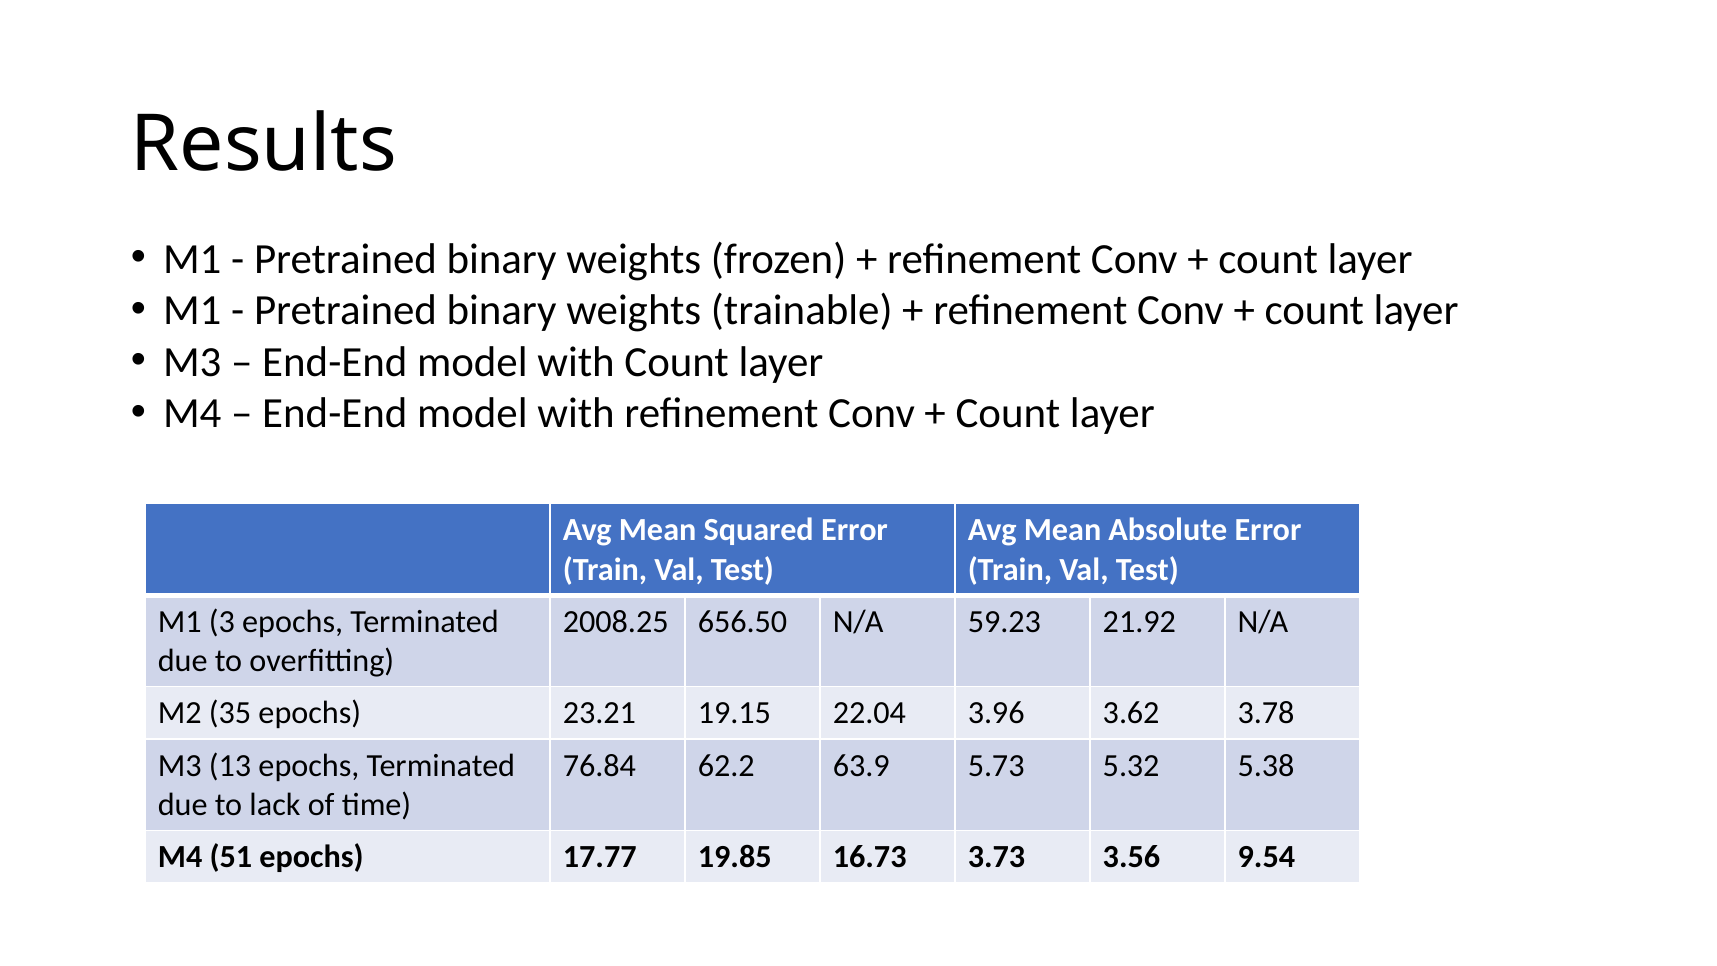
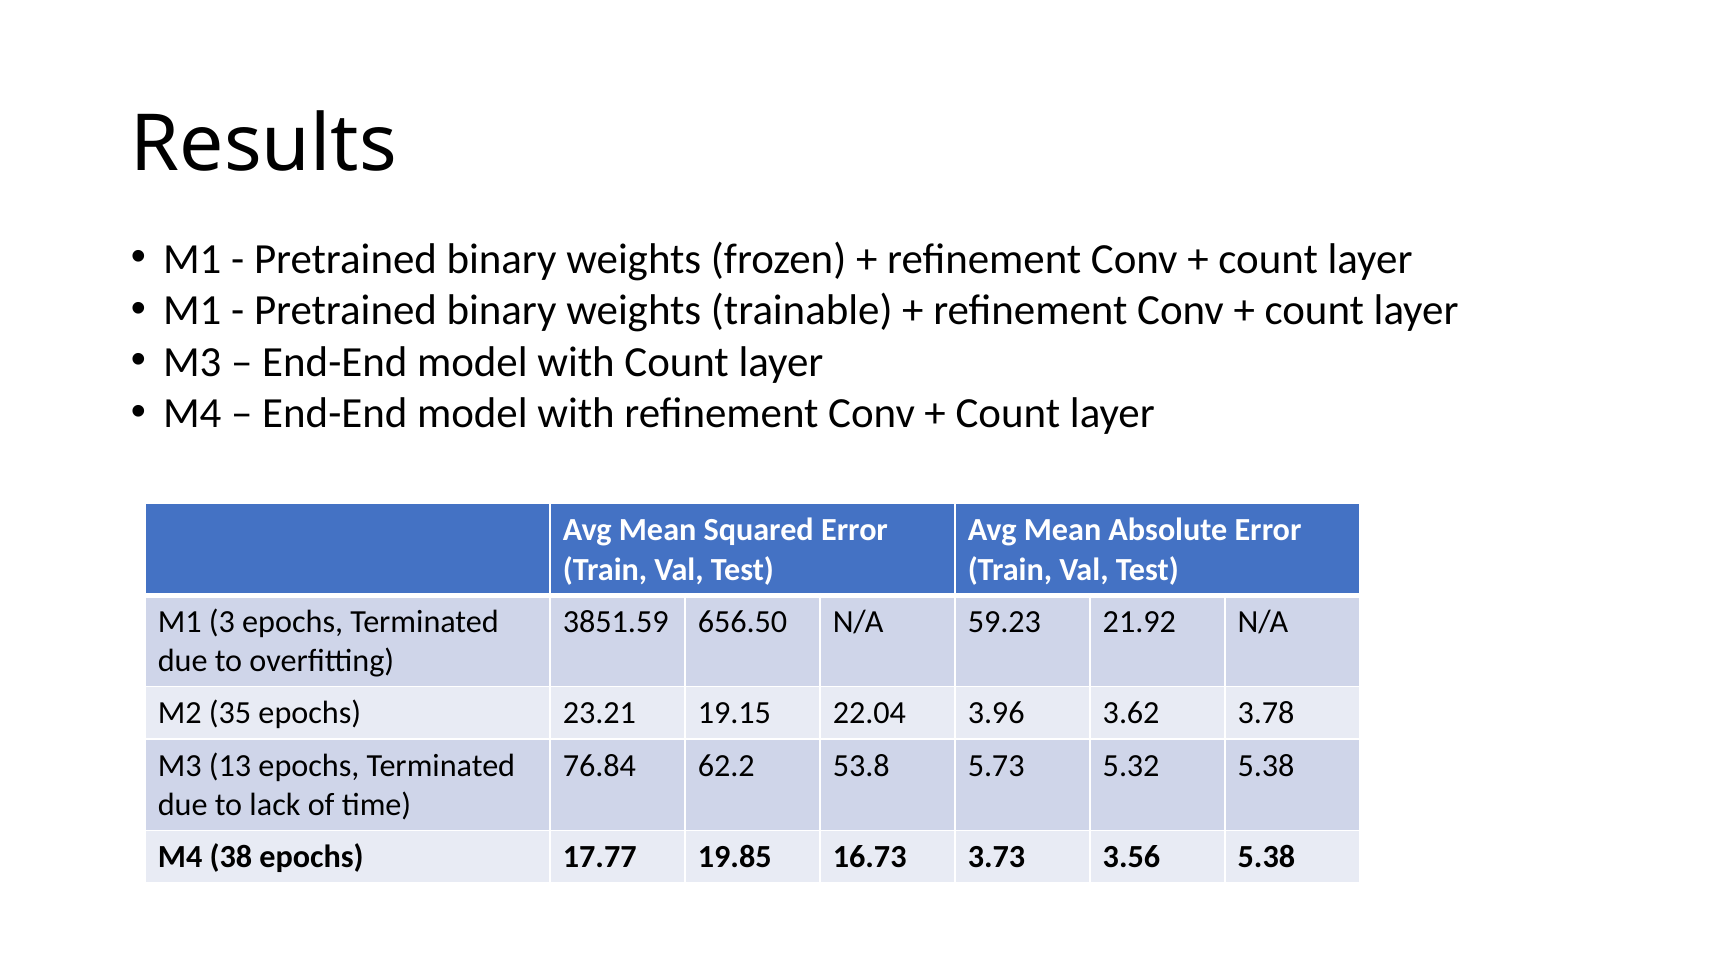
2008.25: 2008.25 -> 3851.59 (616, 622)
63.9: 63.9 -> 53.8 (861, 765)
51: 51 -> 38 (231, 857)
3.56 9.54: 9.54 -> 5.38 (1266, 857)
